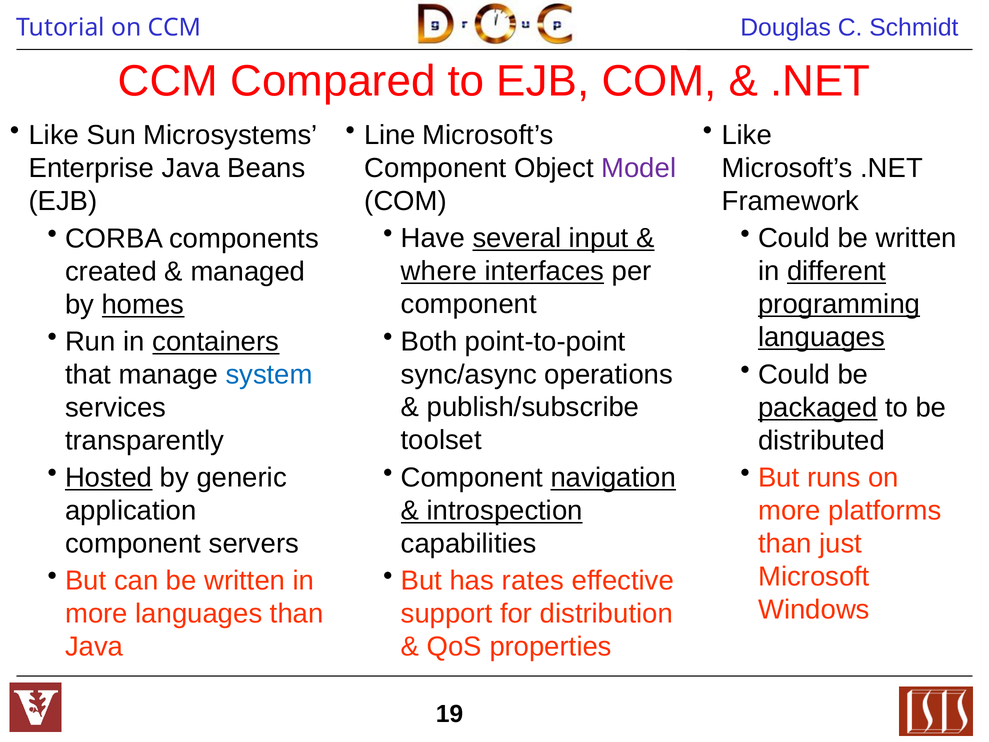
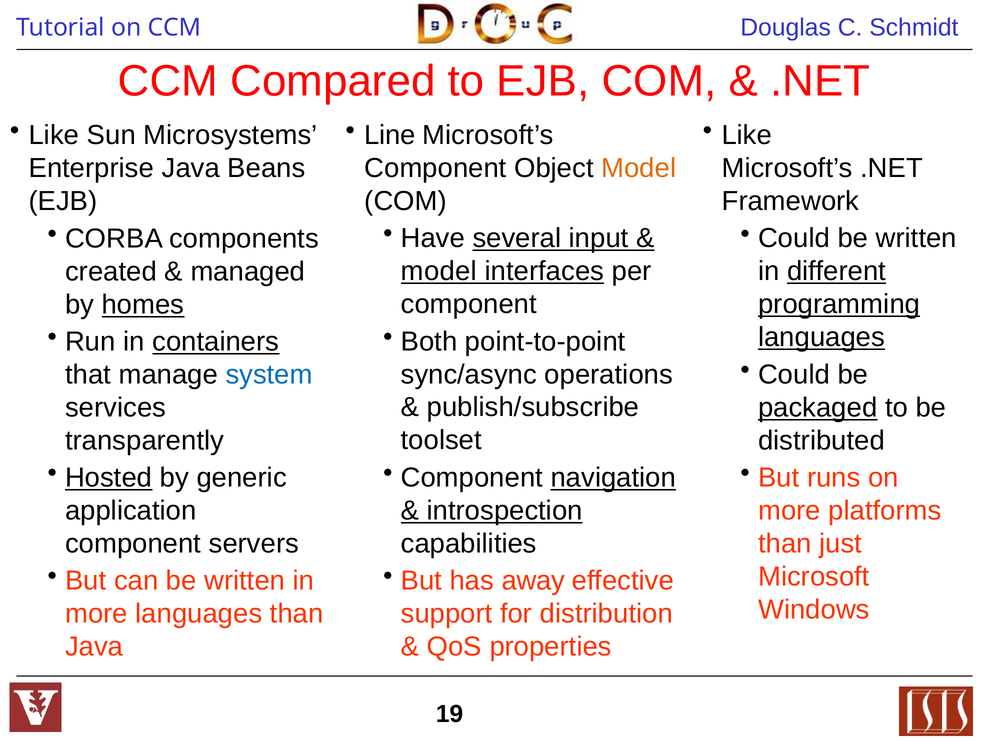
Model colour: purple -> orange (639, 168)
where: where -> model (439, 271)
rates: rates -> away (533, 580)
